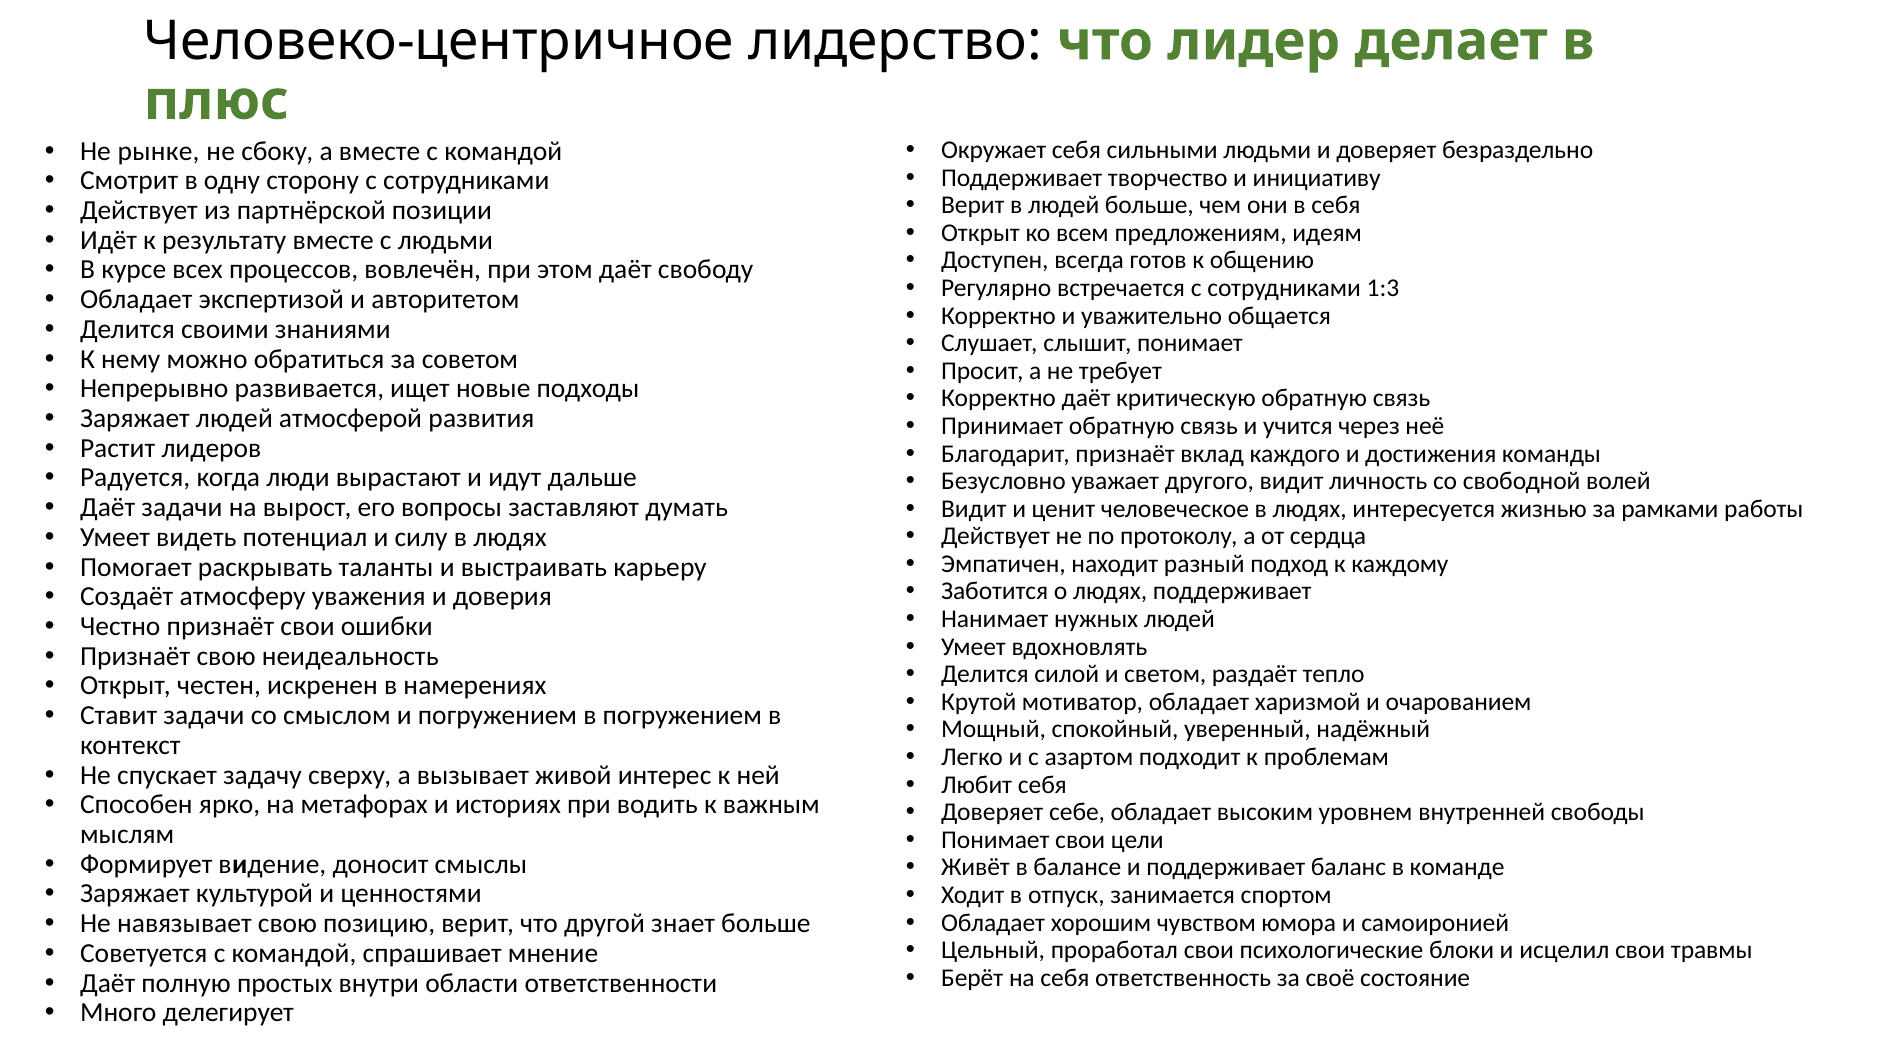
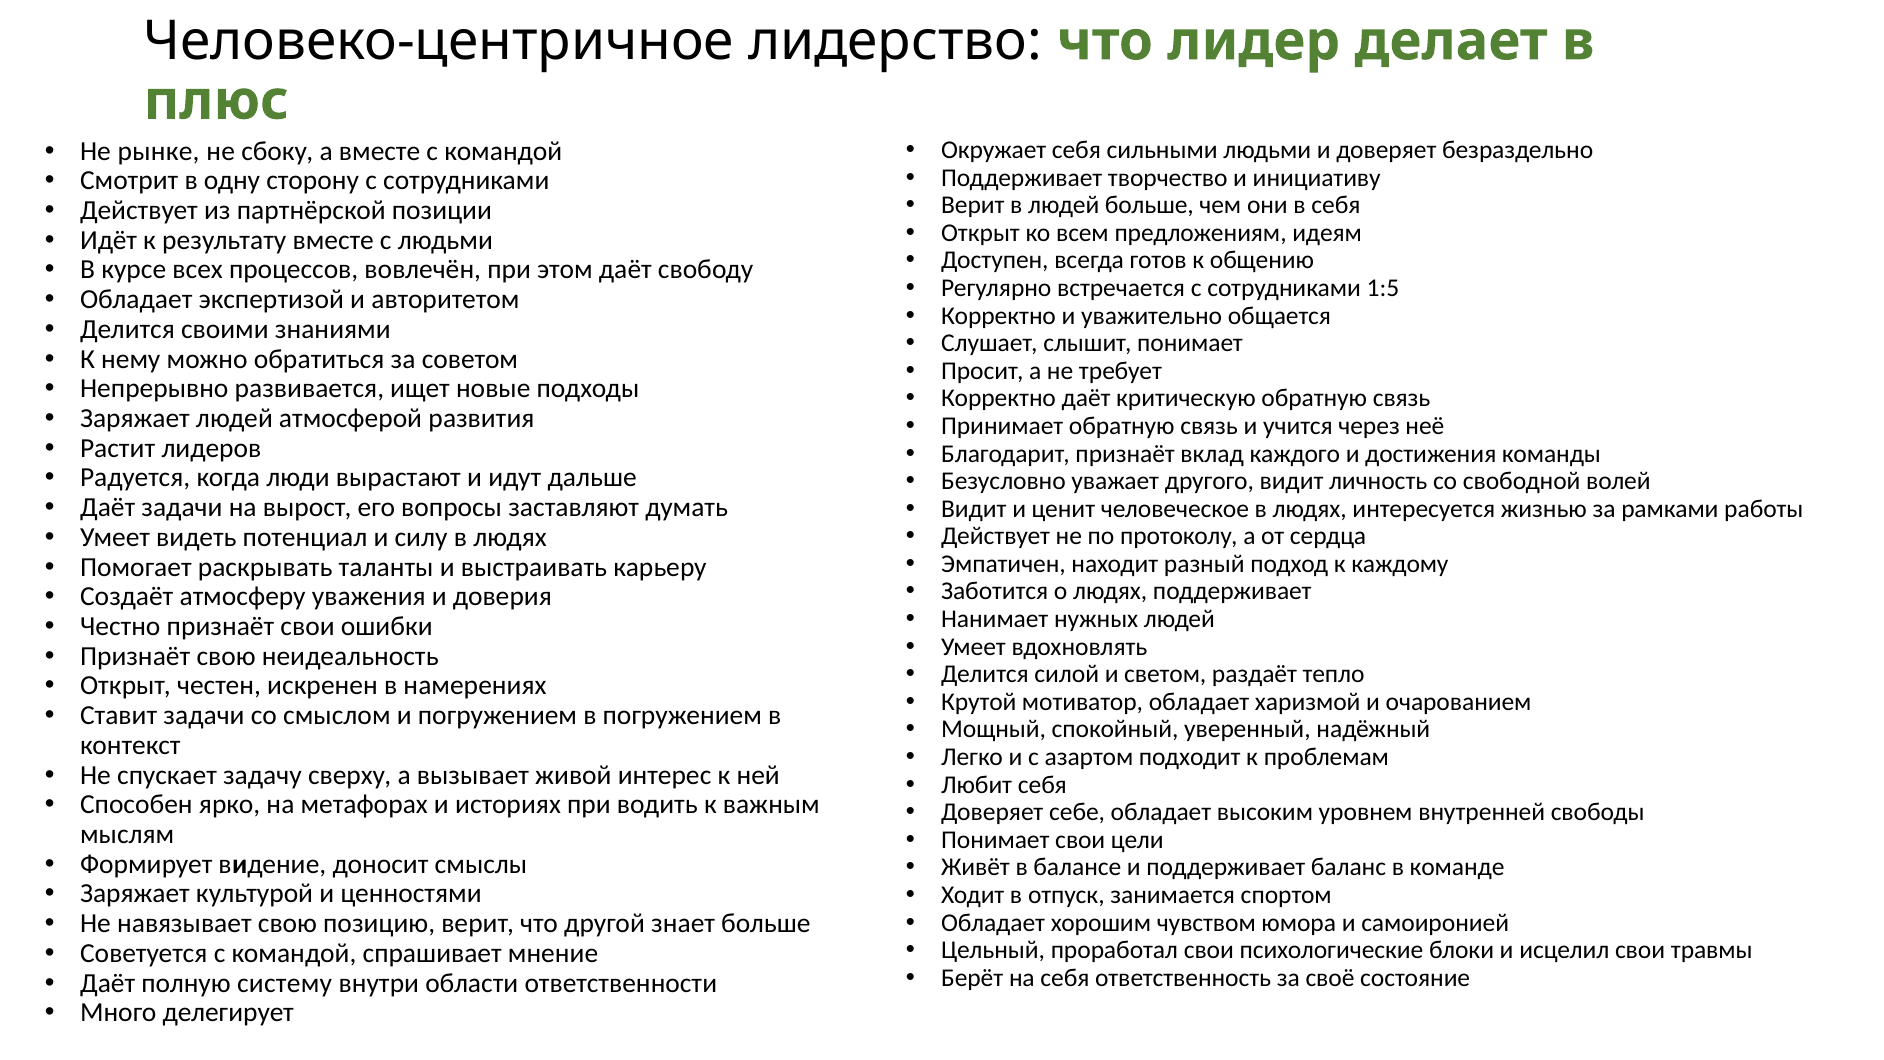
1:3: 1:3 -> 1:5 (1383, 288)
простых: простых -> систему (285, 983)
